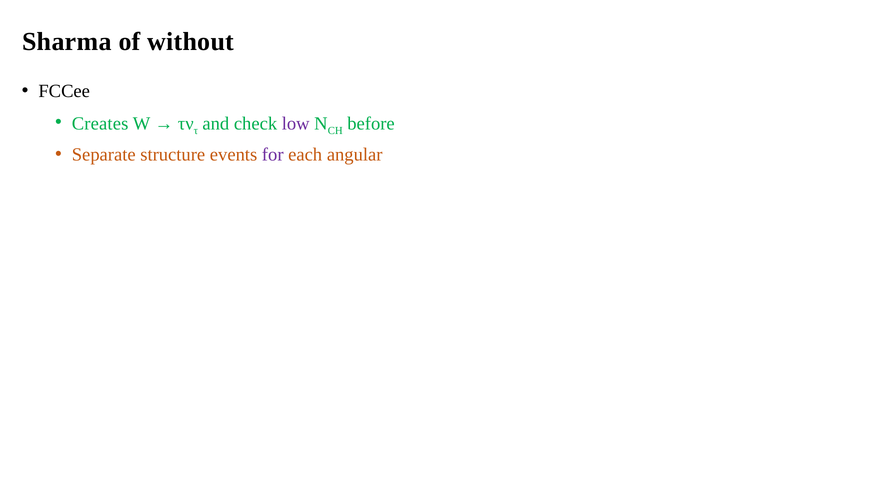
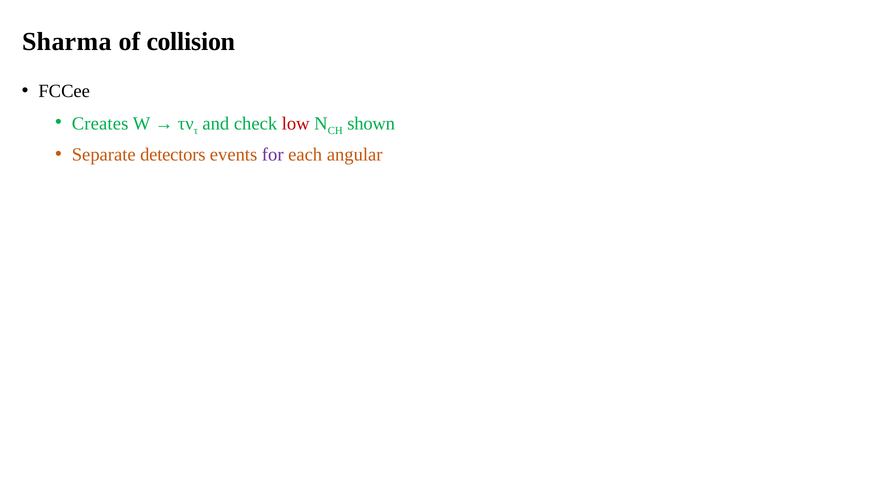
without: without -> collision (191, 42)
low colour: purple -> red (296, 123)
before: before -> shown (371, 123)
structure: structure -> detectors (173, 154)
